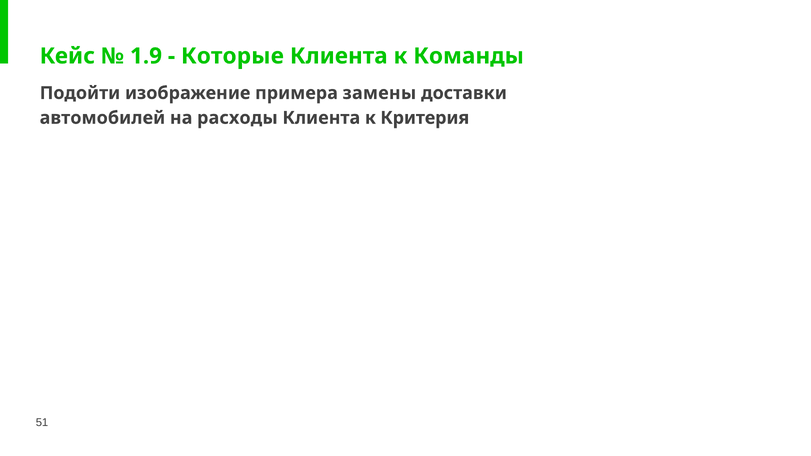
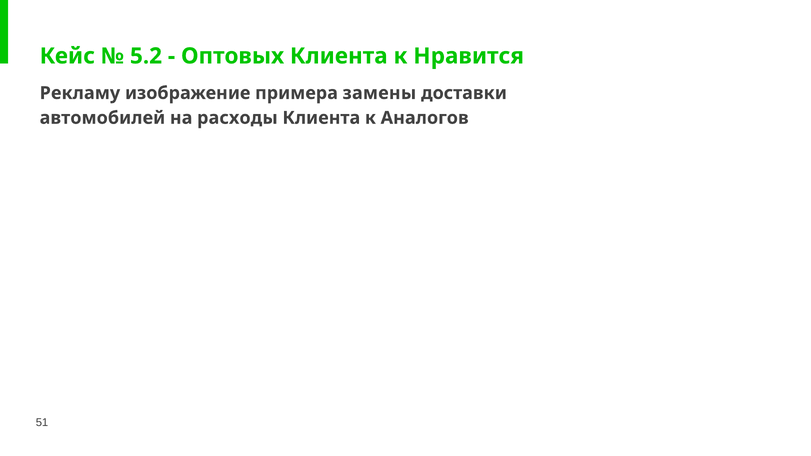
1.9: 1.9 -> 5.2 (146, 56)
Которые: Которые -> Оптовых (233, 56)
Команды: Команды -> Нравится (469, 56)
Подойти: Подойти -> Рекламу (80, 93)
Критерия: Критерия -> Аналогов (425, 118)
